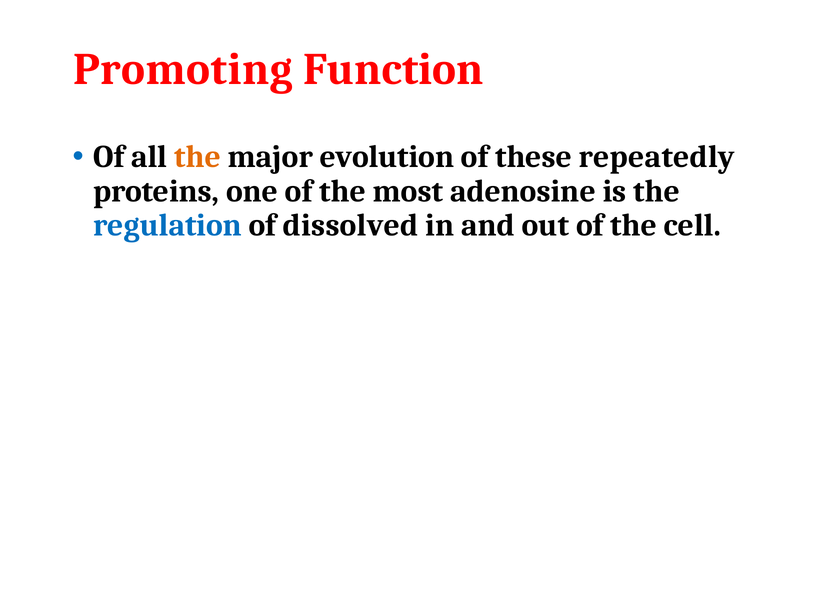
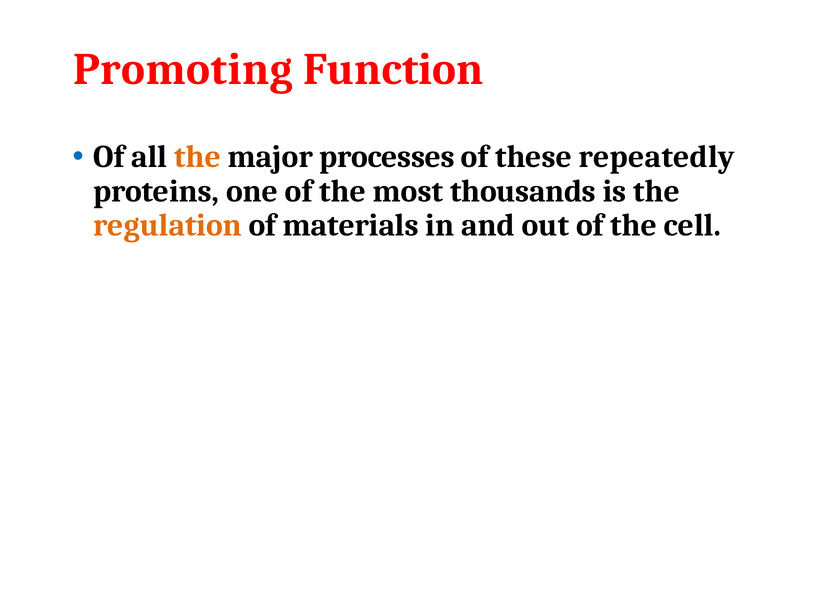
evolution: evolution -> processes (387, 157)
adenosine: adenosine -> thousands (523, 191)
regulation colour: blue -> orange (168, 225)
dissolved: dissolved -> materials (351, 225)
